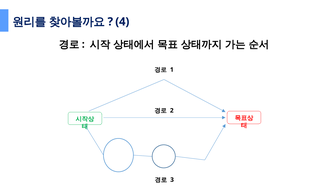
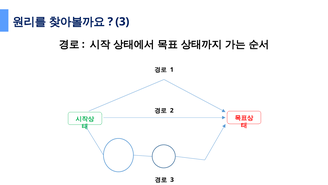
4: 4 -> 3 (122, 22)
